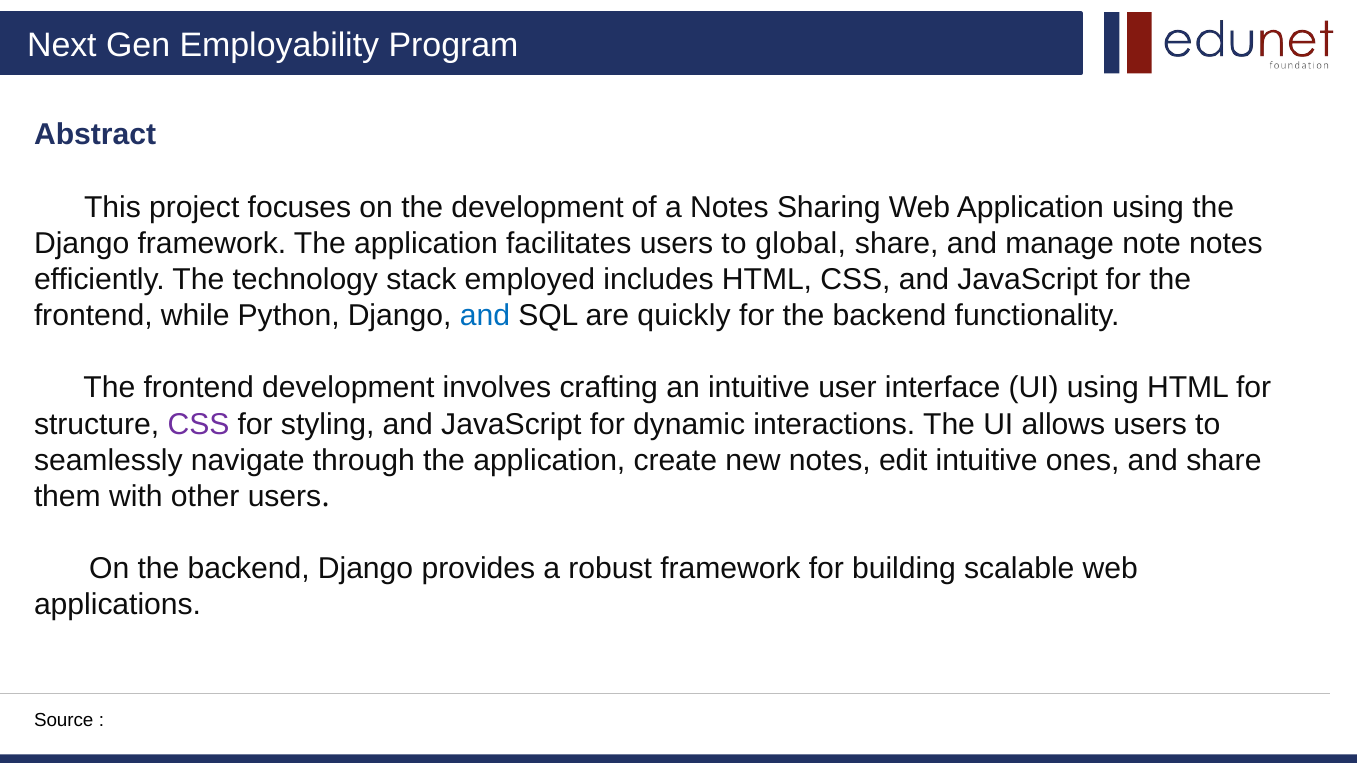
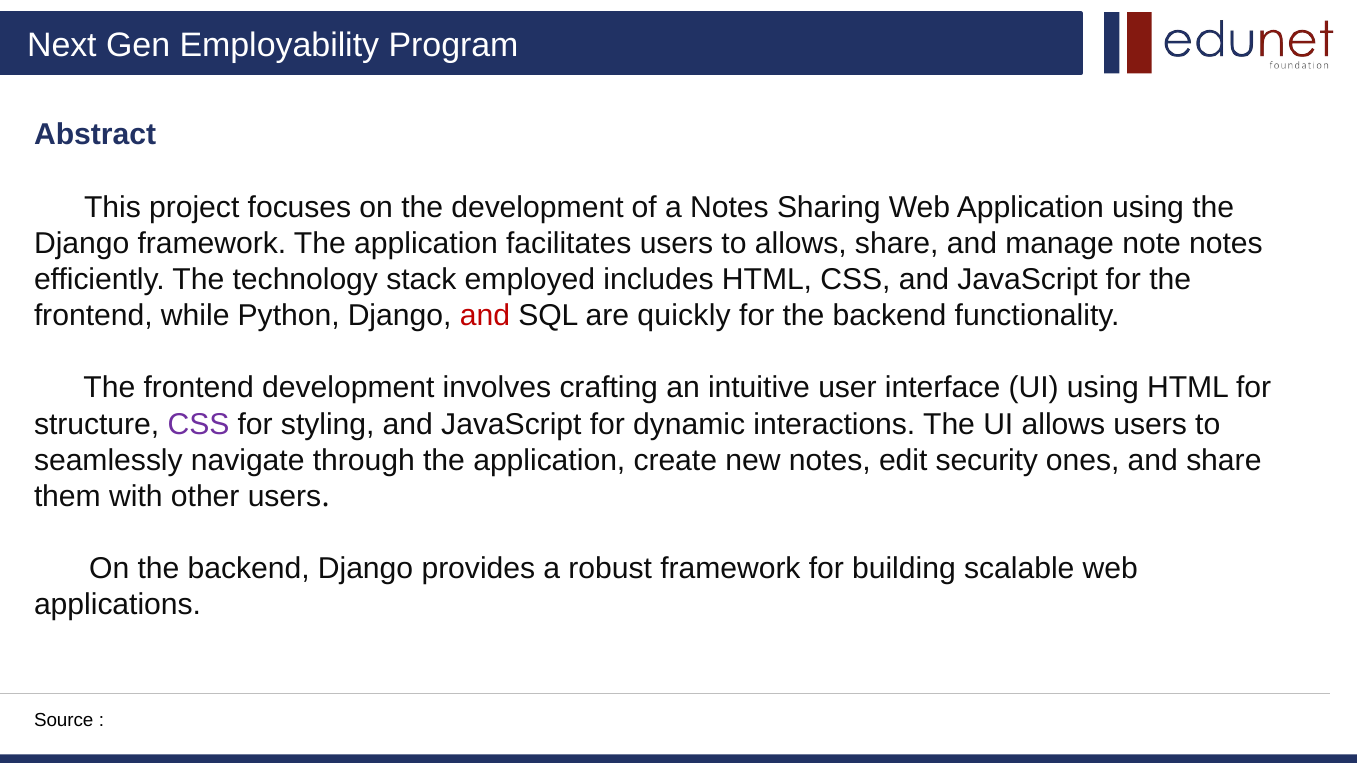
to global: global -> allows (801, 244)
and colour: blue -> red (485, 316)
edit intuitive: intuitive -> security (987, 461)
